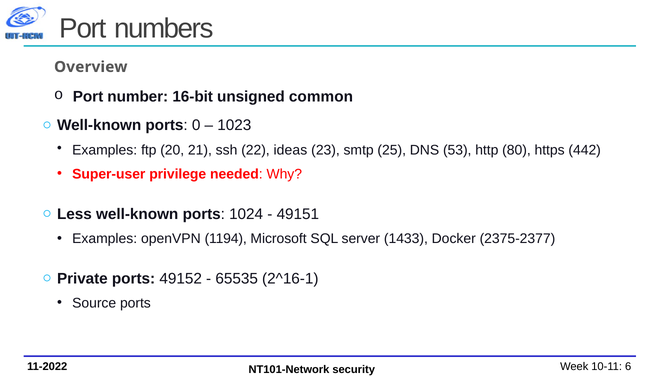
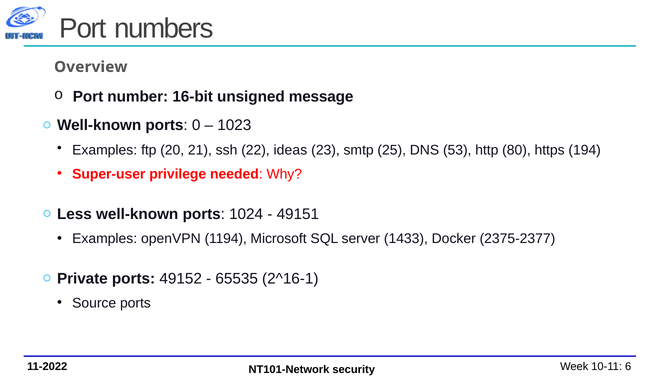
common: common -> message (321, 96)
442: 442 -> 194 (585, 150)
